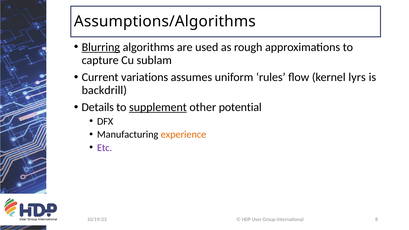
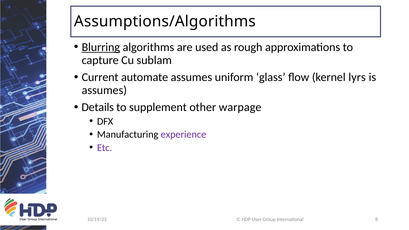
variations: variations -> automate (145, 77)
rules: rules -> glass (271, 77)
backdrill: backdrill -> assumes (104, 90)
supplement underline: present -> none (158, 107)
potential: potential -> warpage (240, 107)
experience colour: orange -> purple (183, 135)
